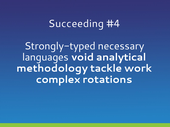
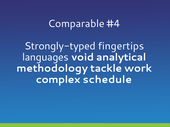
Succeeding: Succeeding -> Comparable (76, 24)
necessary: necessary -> fingertips (121, 46)
rotations: rotations -> schedule (107, 80)
